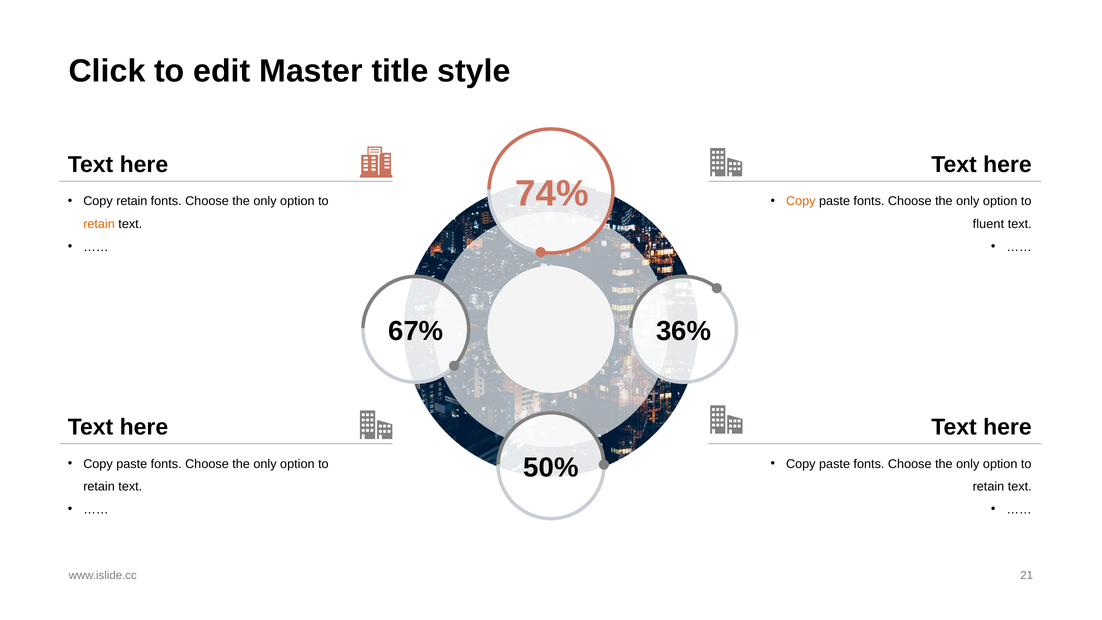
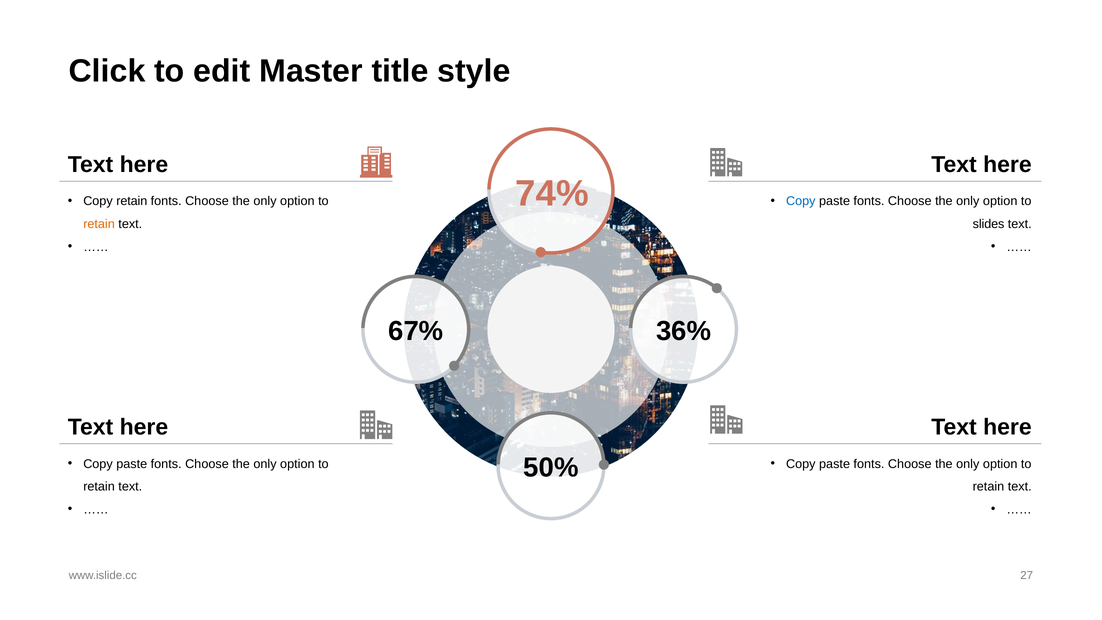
Copy colour: orange -> blue (801, 201)
fluent: fluent -> slides (989, 224)
21: 21 -> 27 (1027, 575)
